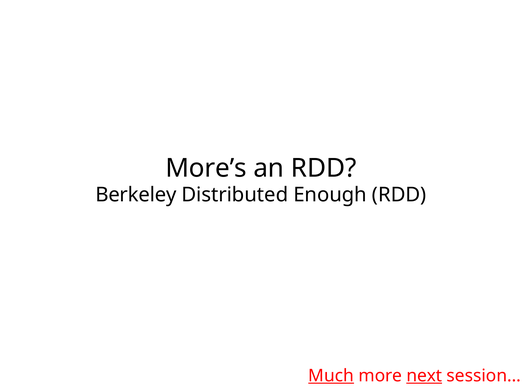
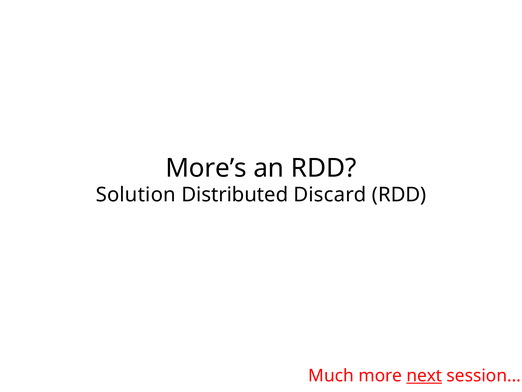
Berkeley: Berkeley -> Solution (136, 194)
Enough: Enough -> Discard (330, 194)
Much underline: present -> none (331, 375)
